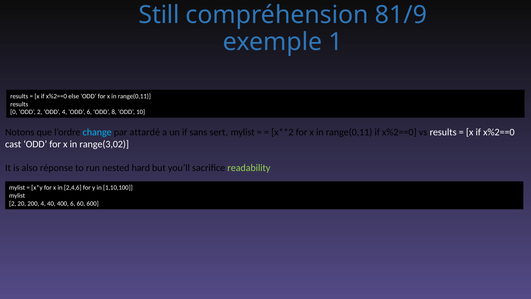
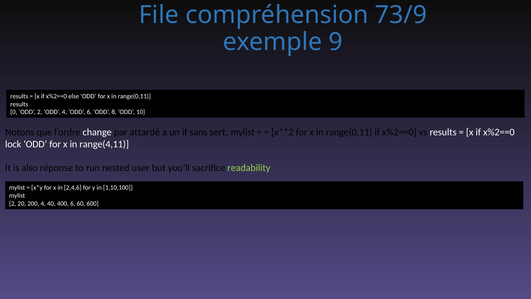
Still: Still -> File (159, 15)
81/9: 81/9 -> 73/9 (401, 15)
1: 1 -> 9 (336, 42)
change colour: light blue -> white (97, 132)
cast: cast -> lock (13, 144)
range(3,02: range(3,02 -> range(4,11 (104, 144)
hard: hard -> user (141, 168)
